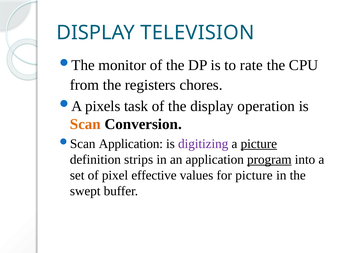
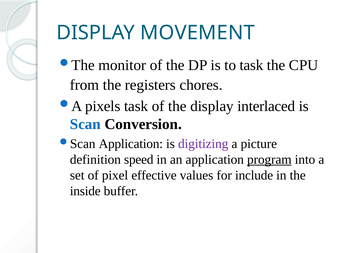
TELEVISION: TELEVISION -> MOVEMENT (197, 33)
to rate: rate -> task (252, 65)
operation: operation -> interlaced (266, 106)
Scan colour: orange -> blue (85, 124)
picture underline: present -> none (259, 144)
strips: strips -> speed (139, 160)
for picture: picture -> include (254, 176)
swept: swept -> inside (85, 191)
